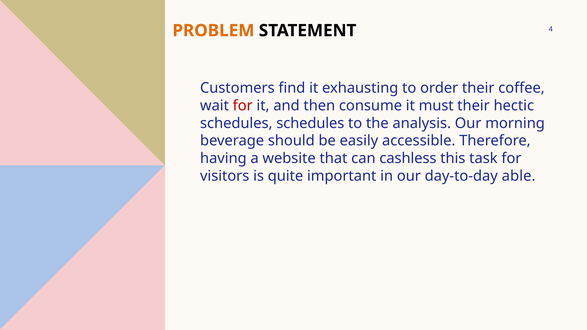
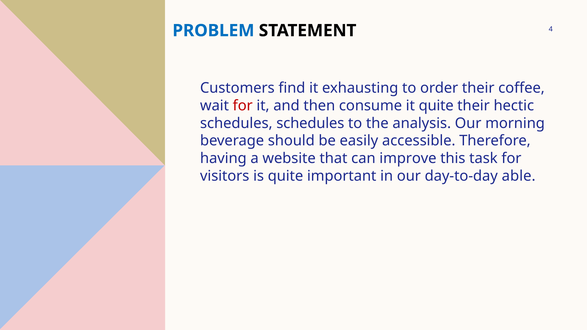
PROBLEM colour: orange -> blue (213, 31)
it must: must -> quite (436, 106)
cashless: cashless -> improve (408, 158)
